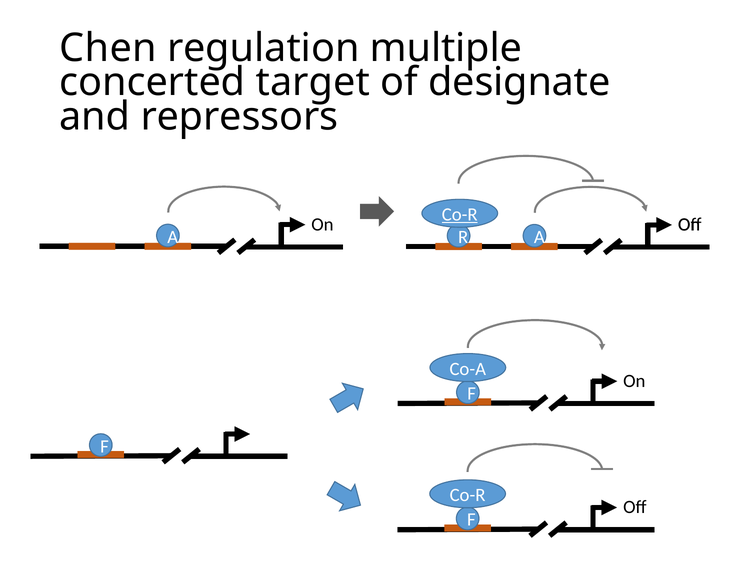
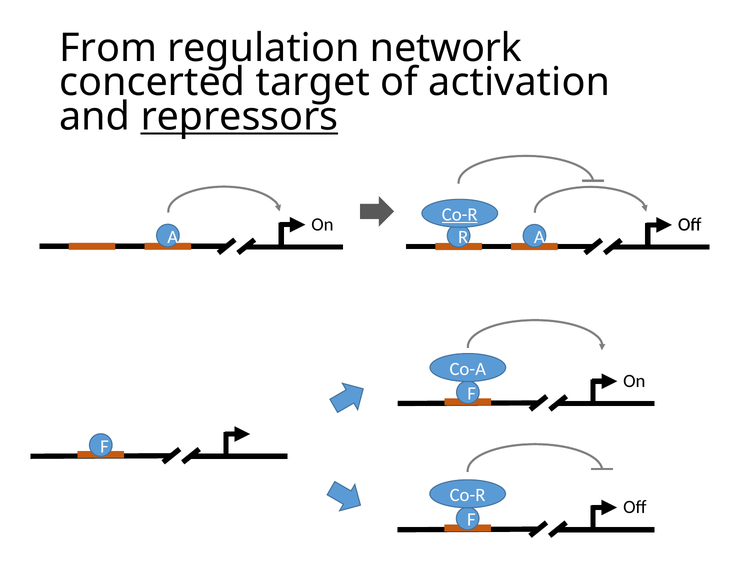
Chen: Chen -> From (108, 48)
multiple: multiple -> network (446, 48)
designate: designate -> activation (519, 82)
repressors underline: none -> present (239, 117)
